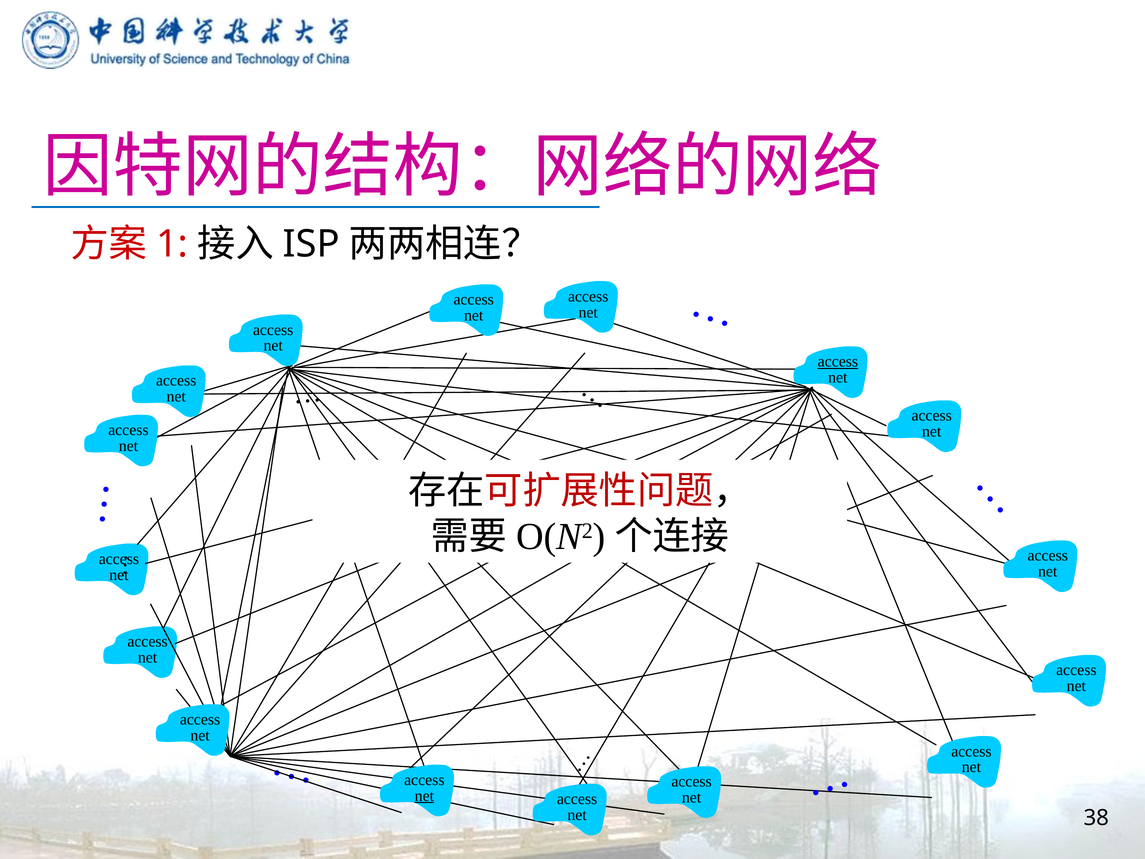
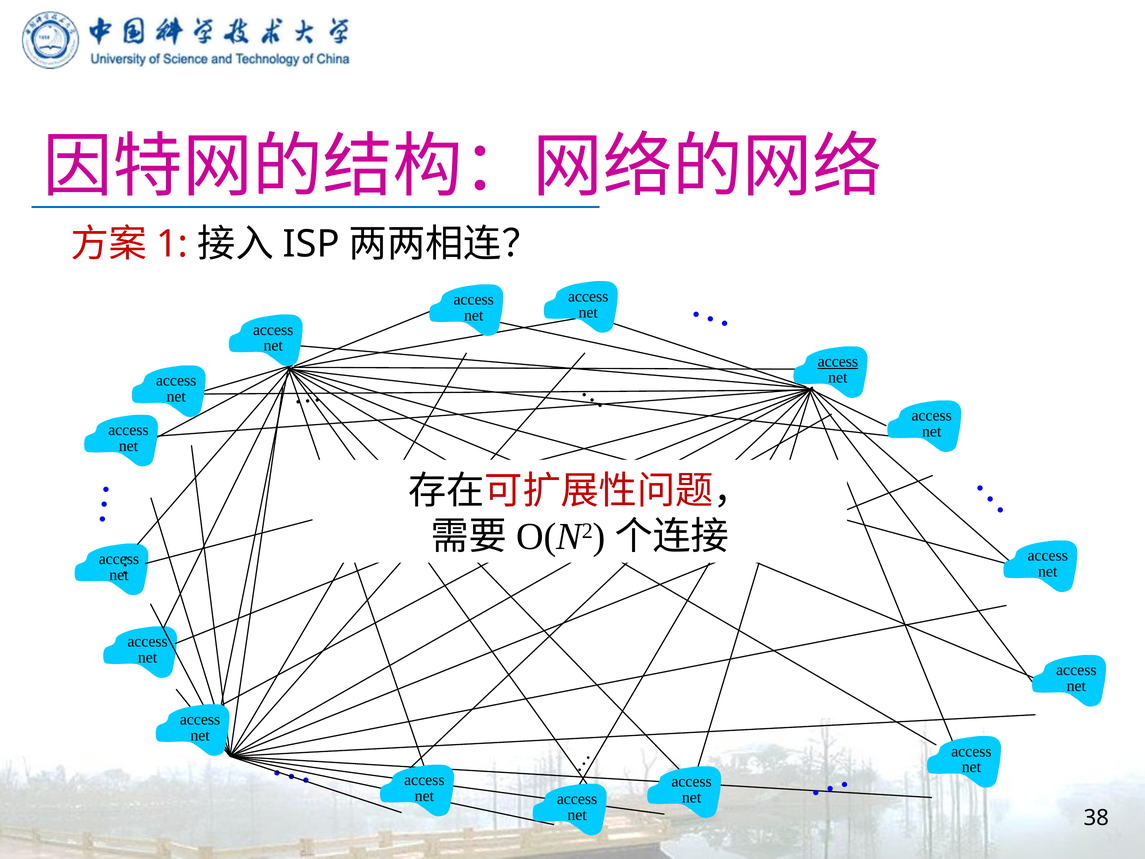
net underline: present -> none (424, 796)
